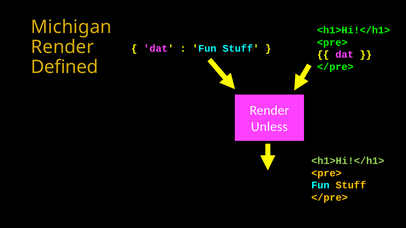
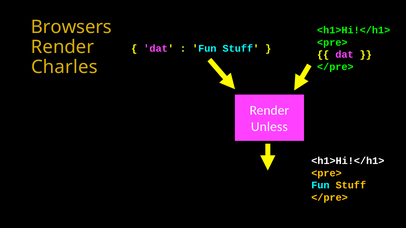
Michigan: Michigan -> Browsers (71, 27)
Defined: Defined -> Charles (64, 67)
<h1>Hi!</h1> colour: light green -> white (348, 161)
